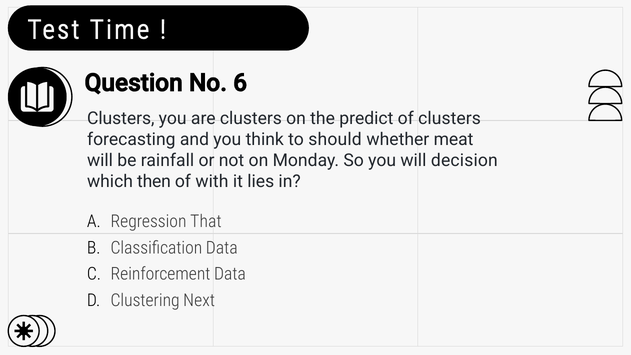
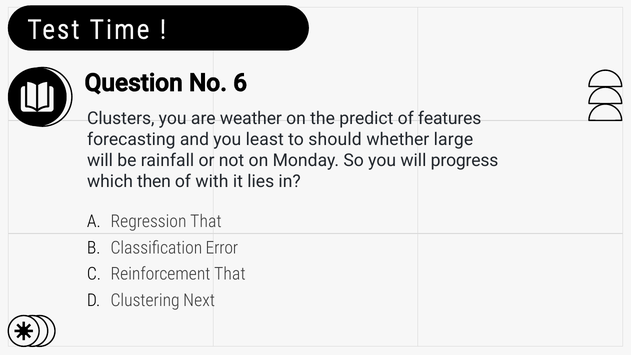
are clusters: clusters -> weather (251, 118)
of clusters: clusters -> features (450, 118)
think: think -> least (265, 139)
meat: meat -> large (453, 139)
decision: decision -> progress (465, 160)
Classification Data: Data -> Error (222, 248)
Reinforcement Data: Data -> That (230, 274)
